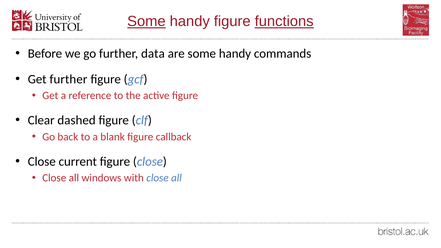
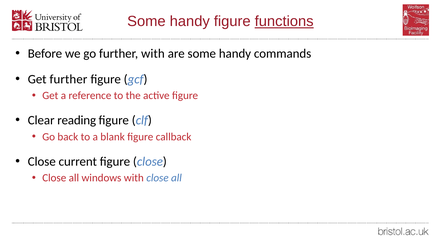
Some underline: present -> none (146, 21)
further data: data -> with (153, 54)
dashed: dashed -> reading (77, 120)
